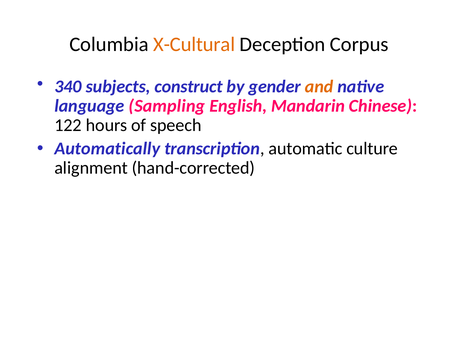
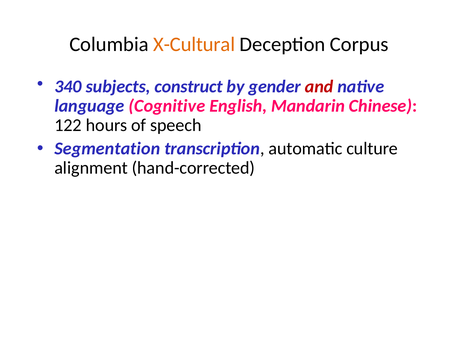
and colour: orange -> red (319, 86)
Sampling: Sampling -> Cognitive (167, 106)
Automatically: Automatically -> Segmentation (107, 149)
